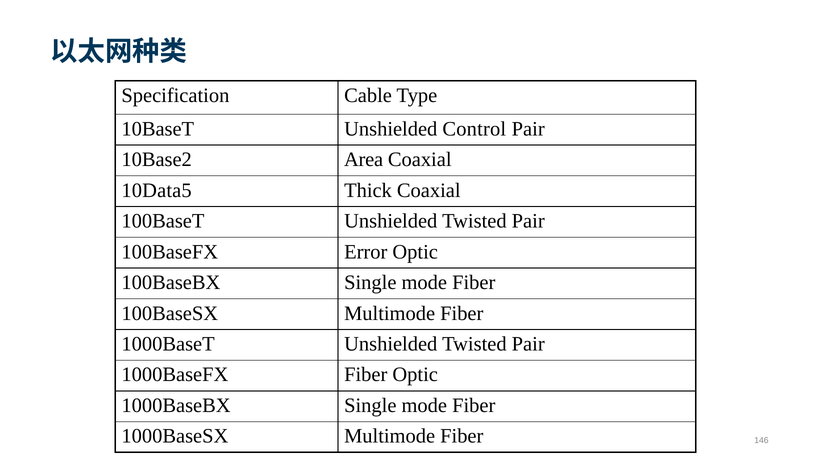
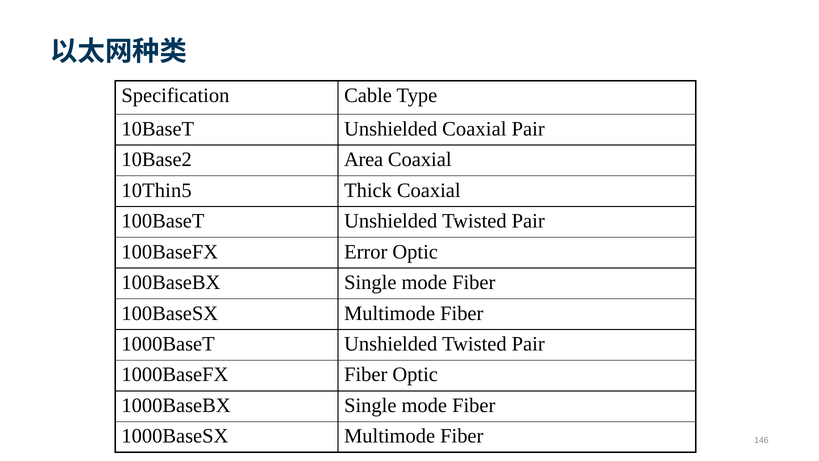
Unshielded Control: Control -> Coaxial (474, 129)
10Data5: 10Data5 -> 10Thin5 (157, 190)
